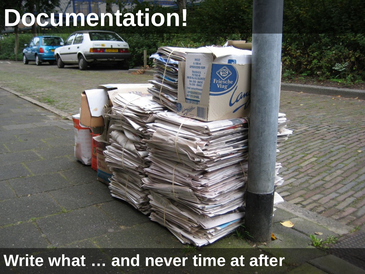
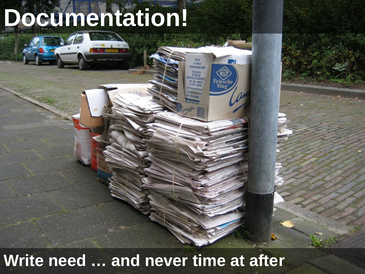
what: what -> need (67, 261)
